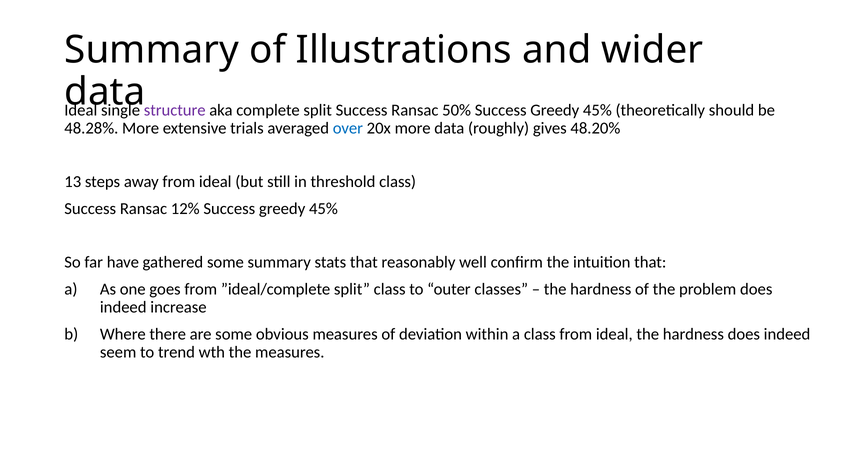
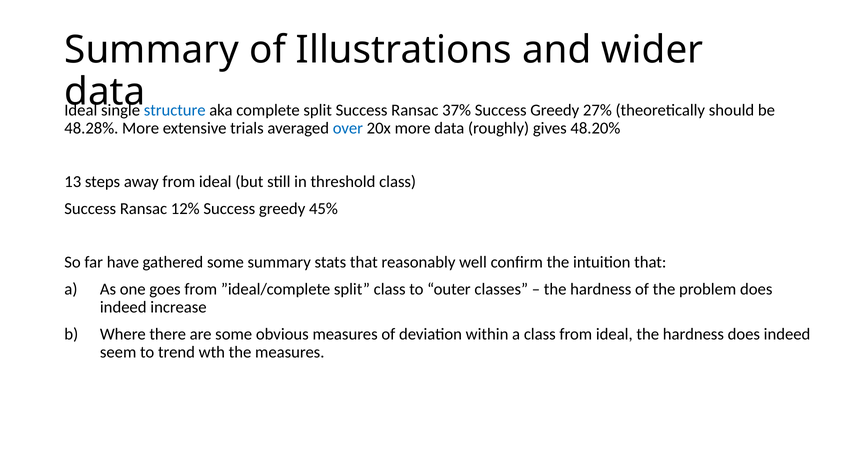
structure colour: purple -> blue (175, 110)
50%: 50% -> 37% (457, 110)
45%: 45% -> 27% (597, 110)
